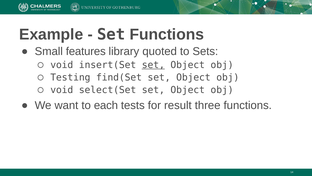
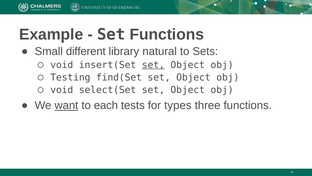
features: features -> different (86, 51)
quoted: quoted -> natural (160, 51)
want underline: none -> present (66, 105)
result: result -> types (178, 105)
